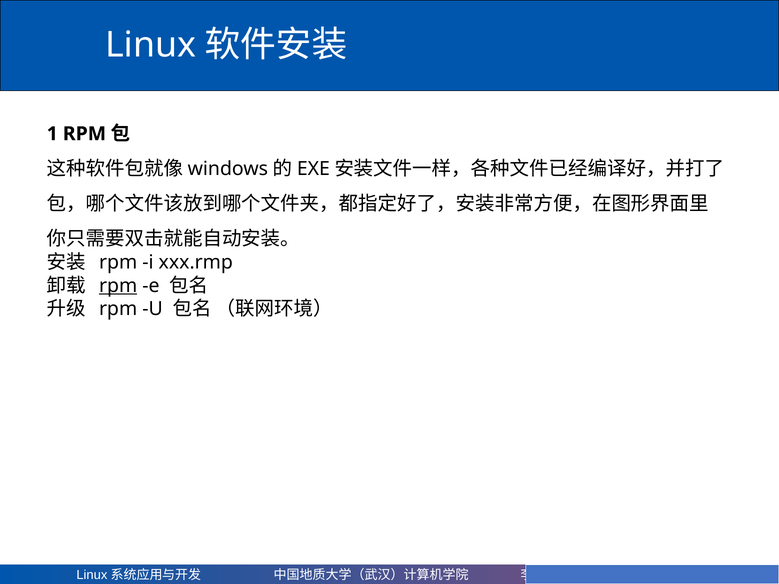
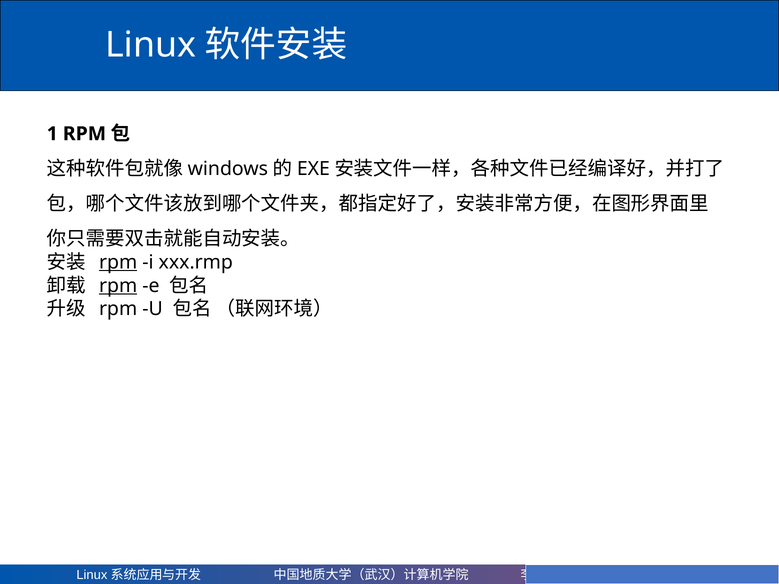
rpm underline: none -> present (118, 262)
